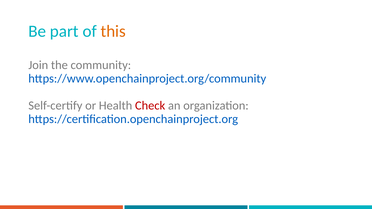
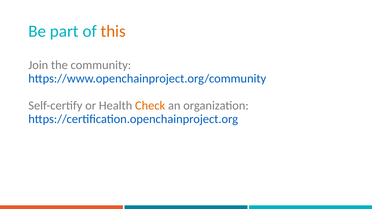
Check colour: red -> orange (150, 106)
